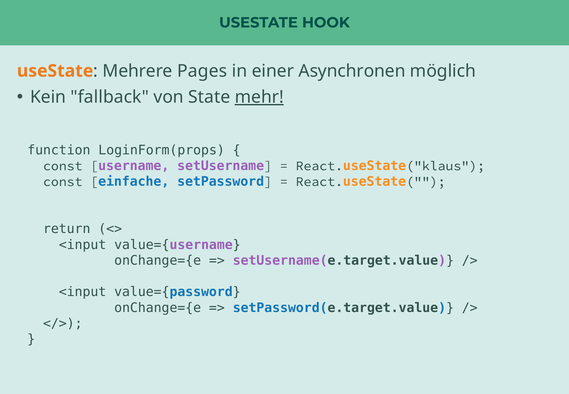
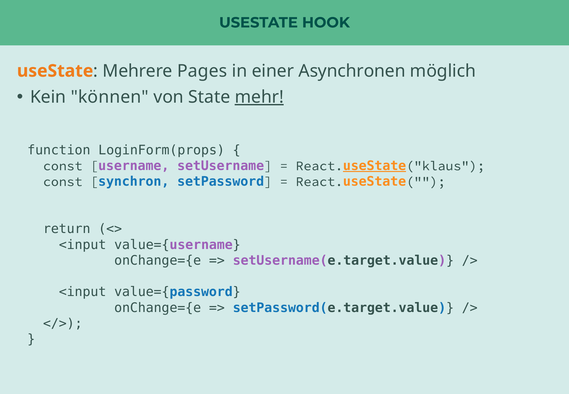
fallback: fallback -> können (110, 97)
useState underline: none -> present (375, 166)
einfache: einfache -> synchron (134, 182)
